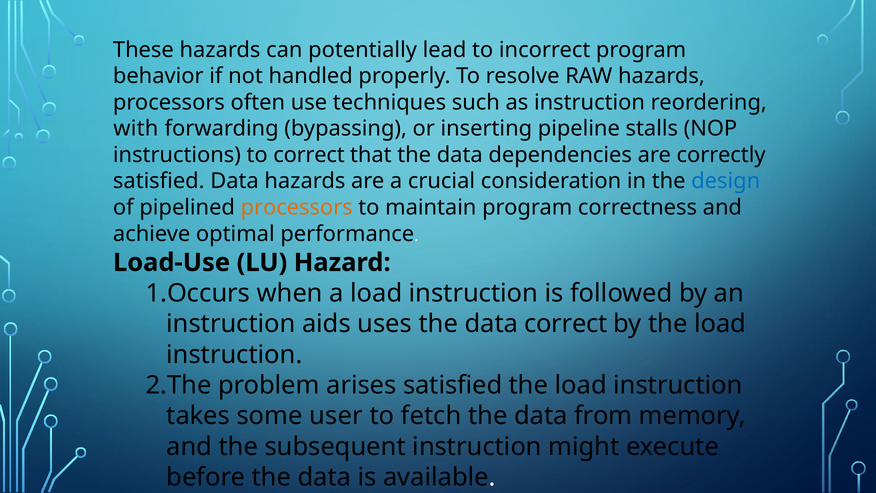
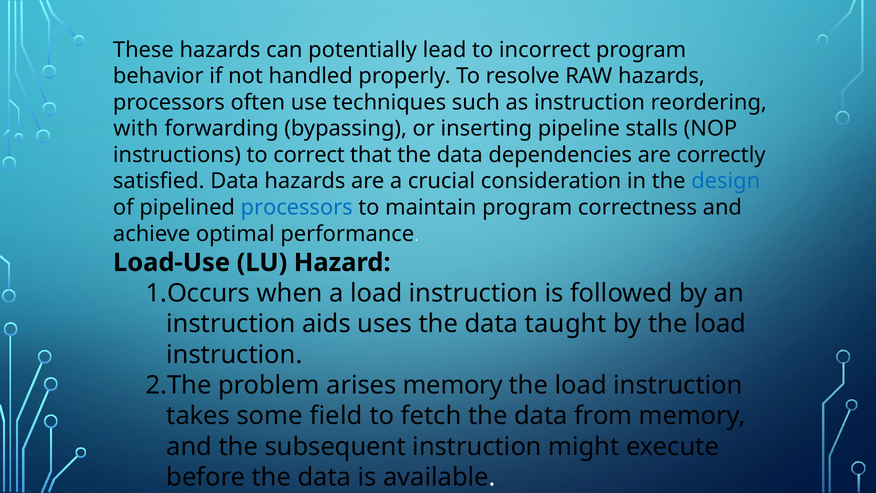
processors colour: orange -> blue (297, 207)
data correct: correct -> taught (566, 324)
arises satisfied: satisfied -> memory (453, 385)
user: user -> field (336, 416)
